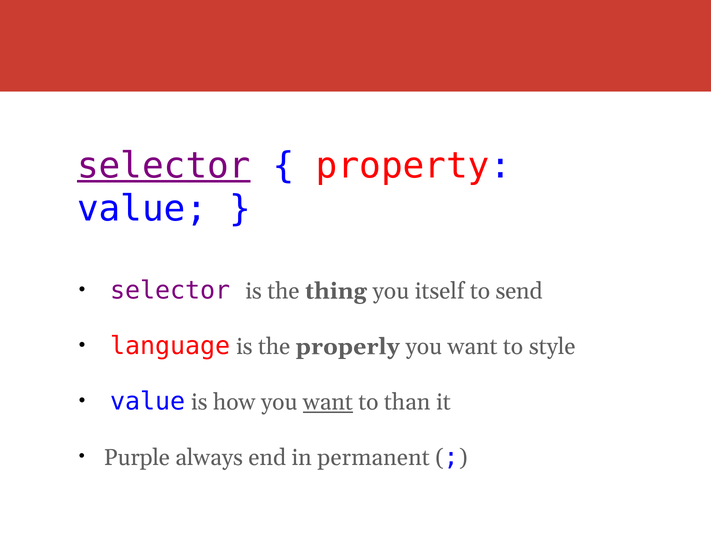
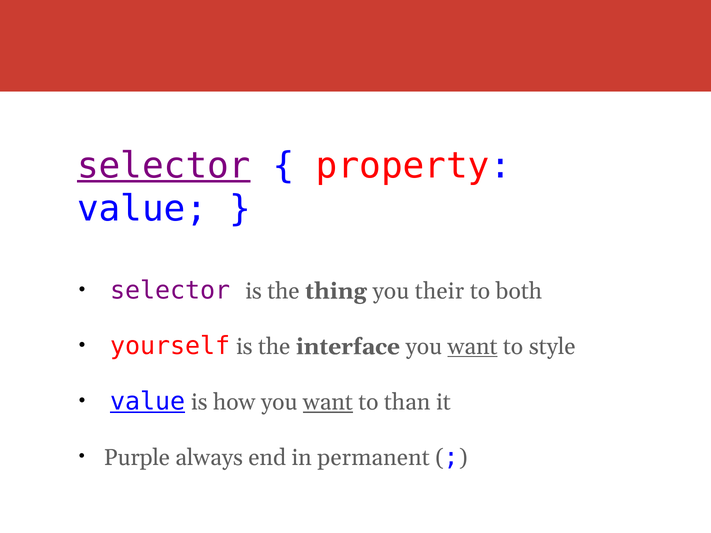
itself: itself -> their (440, 291)
send: send -> both (519, 291)
language: language -> yourself (170, 346)
properly: properly -> interface (348, 347)
want underline: none -> present (473, 347)
value underline: none -> present (148, 402)
